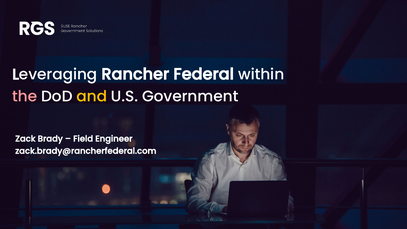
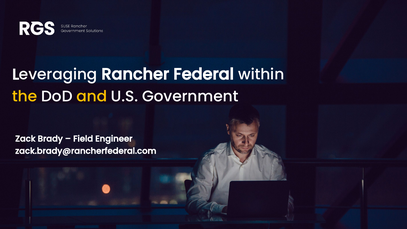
the colour: pink -> yellow (25, 97)
